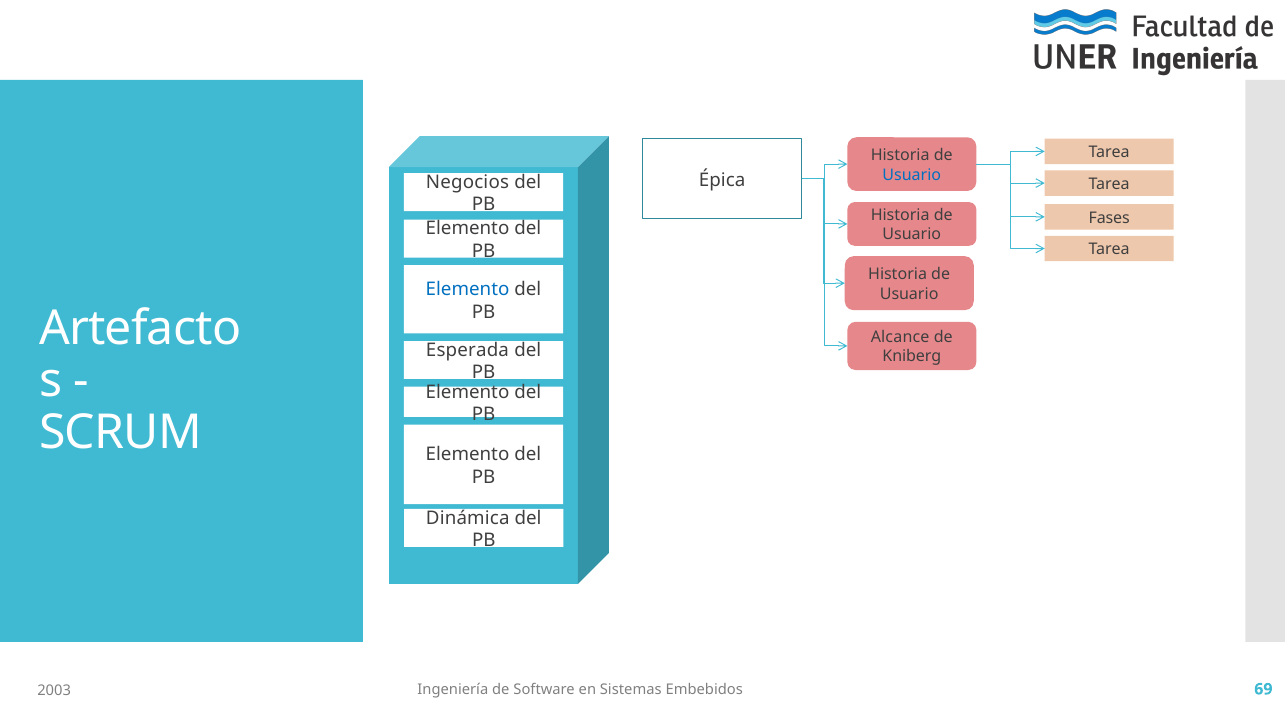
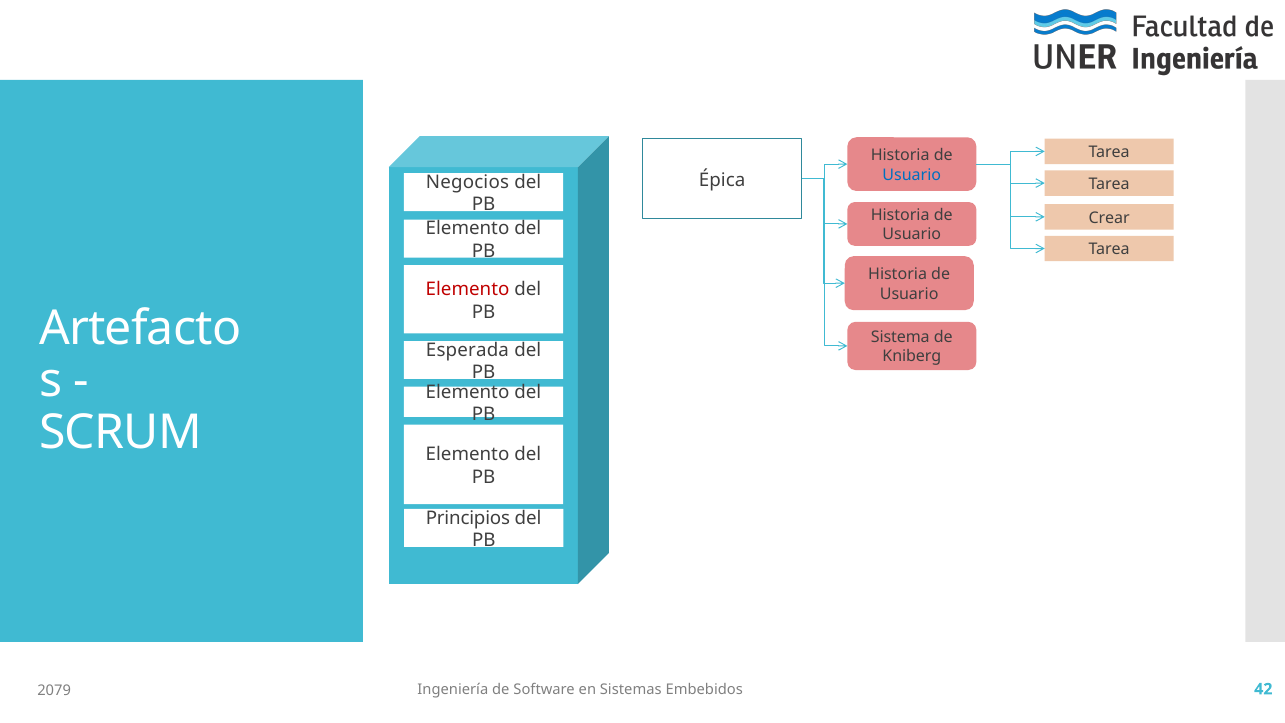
Fases: Fases -> Crear (1109, 218)
Elemento colour: blue -> red (468, 289)
Alcance: Alcance -> Sistema (900, 337)
Dinámica: Dinámica -> Principios (468, 518)
69: 69 -> 42 (1263, 689)
2003: 2003 -> 2079 (54, 690)
